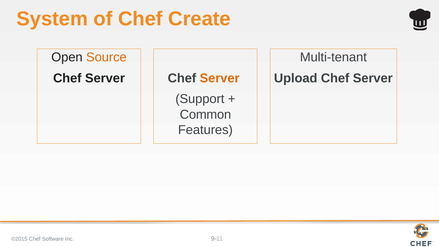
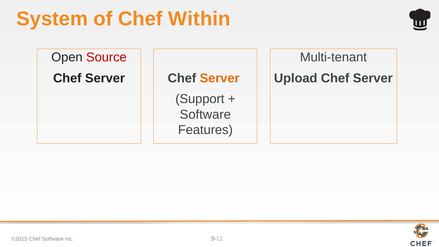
Create: Create -> Within (199, 19)
Source colour: orange -> red (106, 57)
Common: Common -> Software (205, 114)
